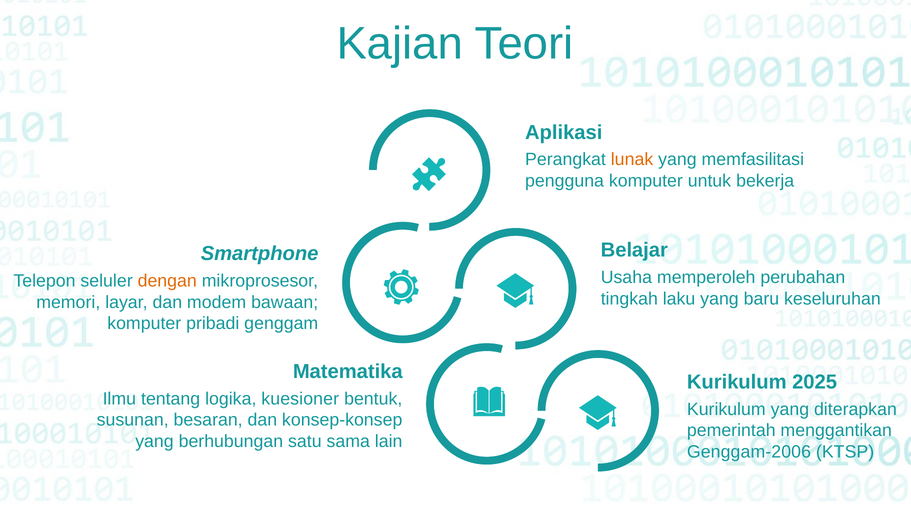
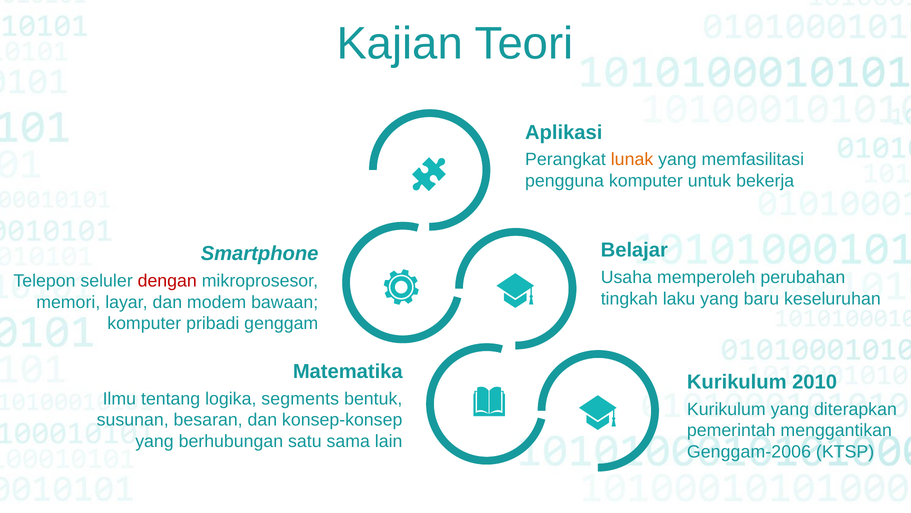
dengan colour: orange -> red (167, 281)
2025: 2025 -> 2010 (815, 382)
kuesioner: kuesioner -> segments (300, 398)
